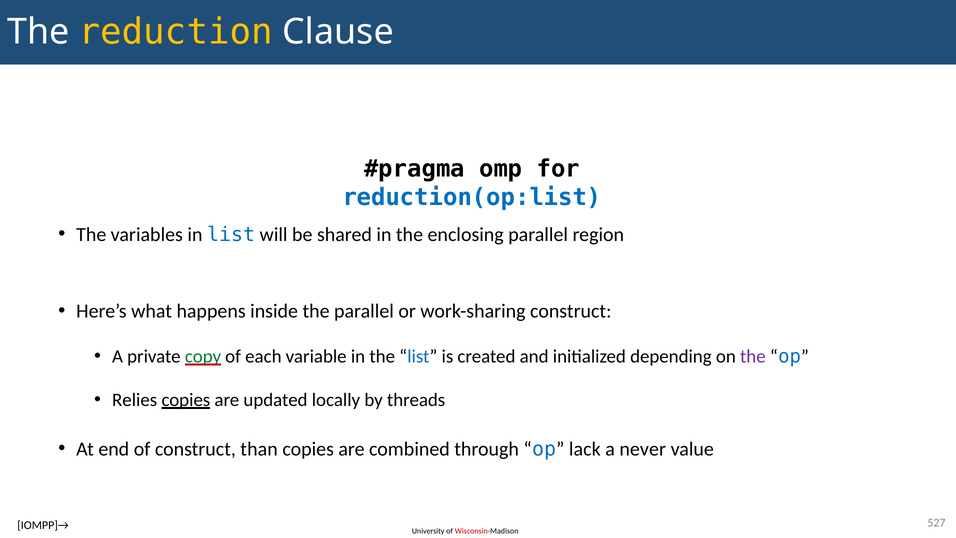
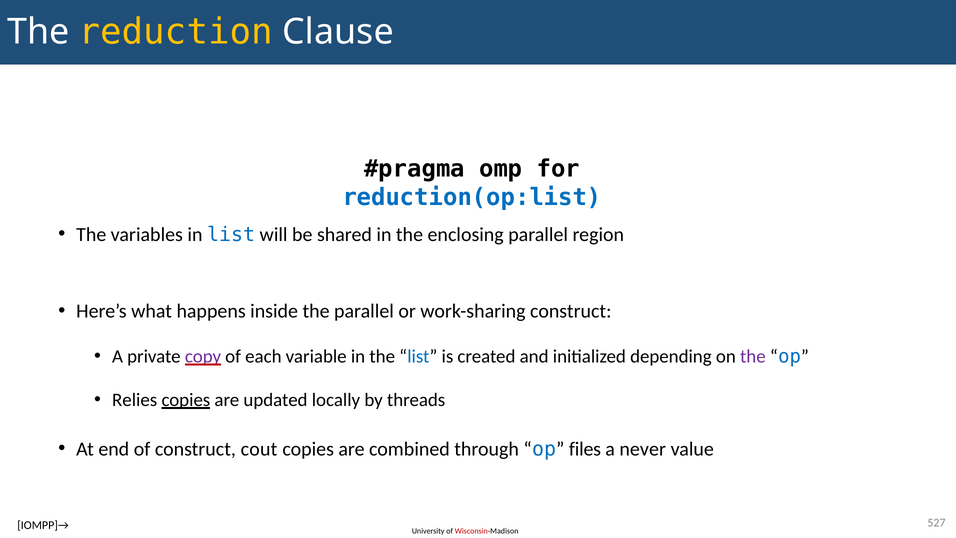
copy colour: green -> purple (203, 356)
than: than -> cout (259, 449)
lack: lack -> files (585, 449)
